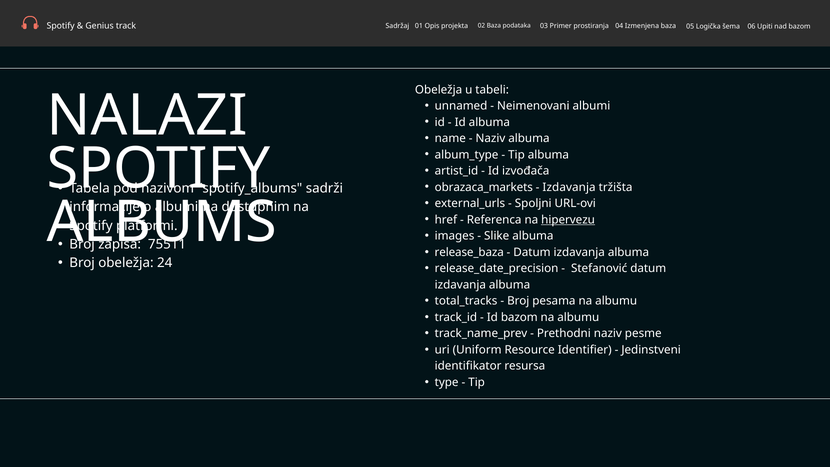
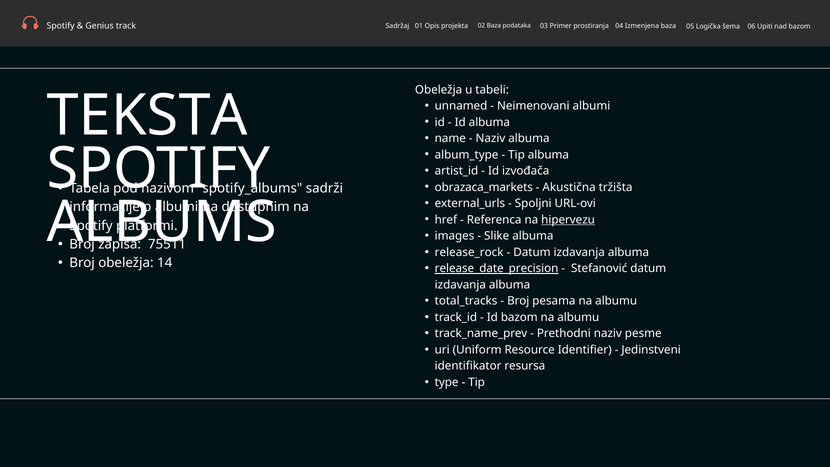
NALAZI: NALAZI -> TEKSTA (147, 116)
Izdavanja: Izdavanja -> Akustična (569, 187)
release_baza: release_baza -> release_rock (469, 252)
24: 24 -> 14 (165, 263)
release_date_precision underline: none -> present (497, 269)
